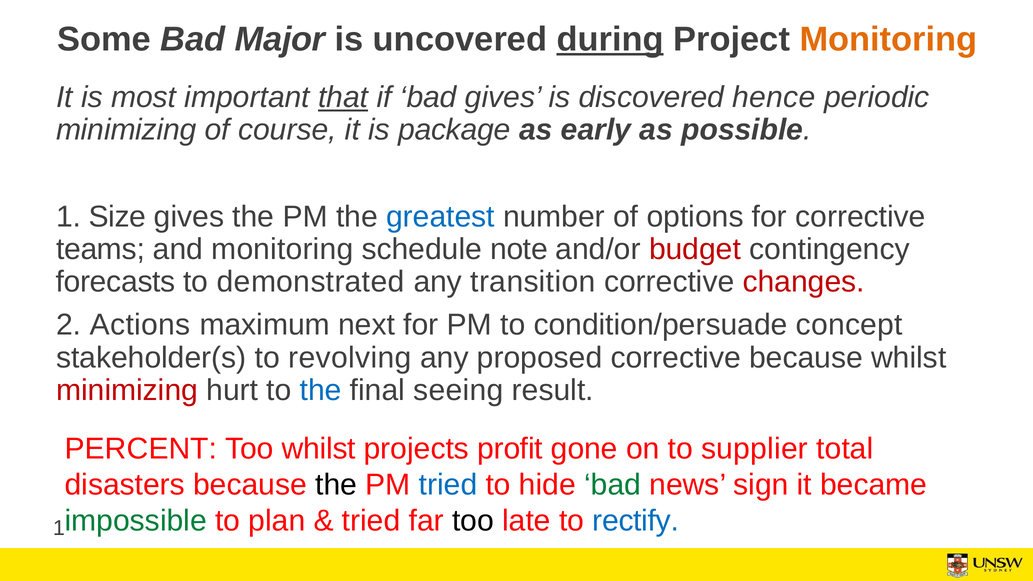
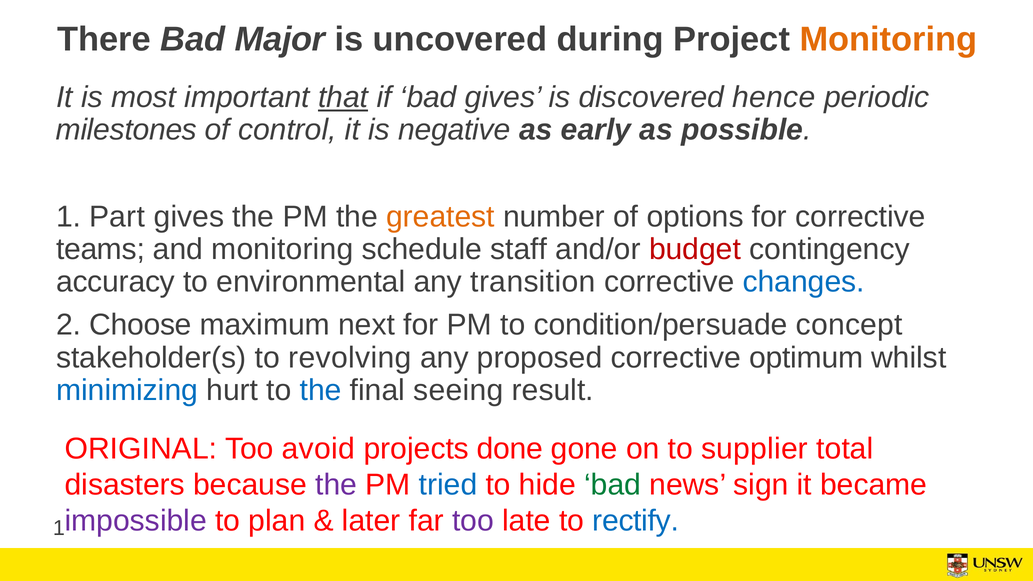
Some: Some -> There (104, 39)
during underline: present -> none (610, 39)
minimizing: minimizing -> milestones (126, 130)
course: course -> control (287, 130)
package: package -> negative (454, 130)
Size: Size -> Part (117, 217)
greatest colour: blue -> orange (440, 217)
note: note -> staff (519, 249)
forecasts: forecasts -> accuracy (116, 282)
demonstrated: demonstrated -> environmental (311, 282)
changes colour: red -> blue (804, 282)
Actions: Actions -> Choose (141, 325)
corrective because: because -> optimum (806, 358)
minimizing colour: red -> blue (127, 390)
PERCENT: PERCENT -> ORIGINAL (141, 449)
Too whilst: whilst -> avoid (319, 449)
profit: profit -> done (510, 449)
the colour: black -> purple (336, 485)
impossible colour: green -> purple (136, 521)
tried: tried -> later (371, 521)
too colour: black -> purple (473, 521)
